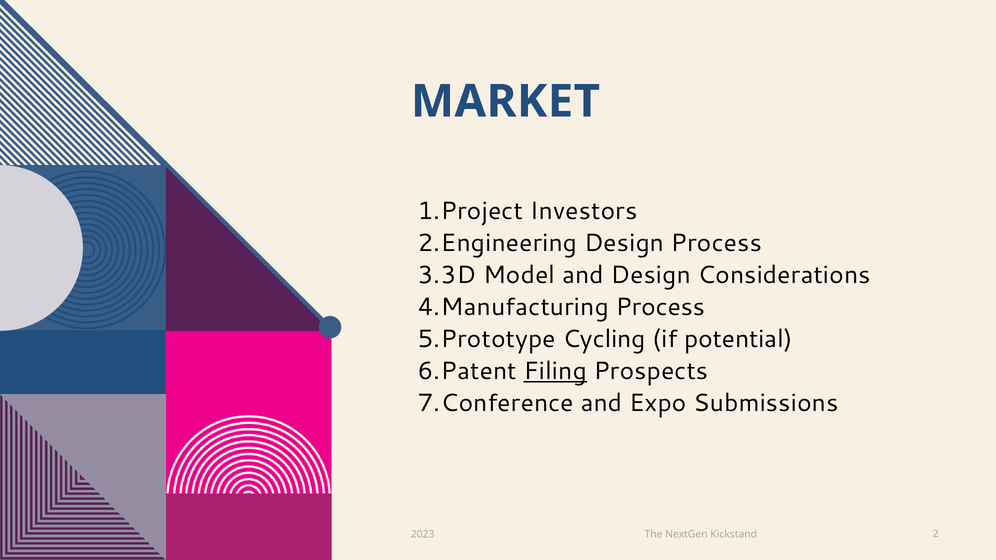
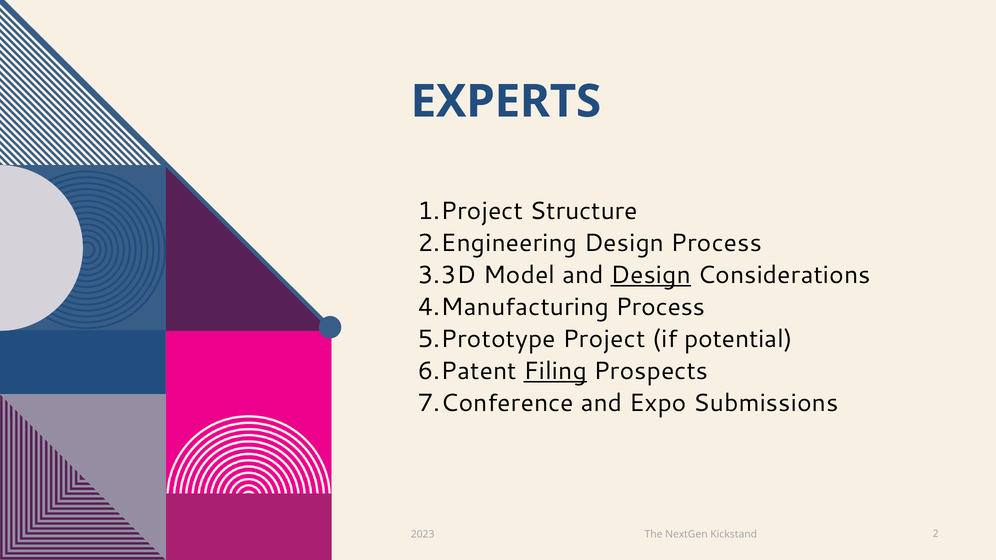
MARKET: MARKET -> EXPERTS (506, 102)
Investors: Investors -> Structure (584, 211)
Design underline: none -> present (651, 275)
Cycling: Cycling -> Project (604, 339)
